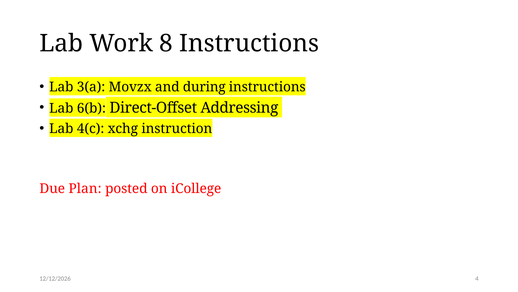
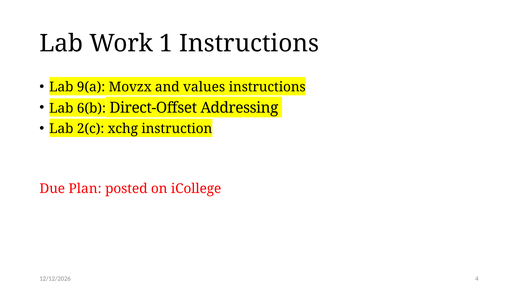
8: 8 -> 1 (166, 44)
3(a: 3(a -> 9(a (91, 87)
during: during -> values (204, 87)
4(c: 4(c -> 2(c (91, 128)
